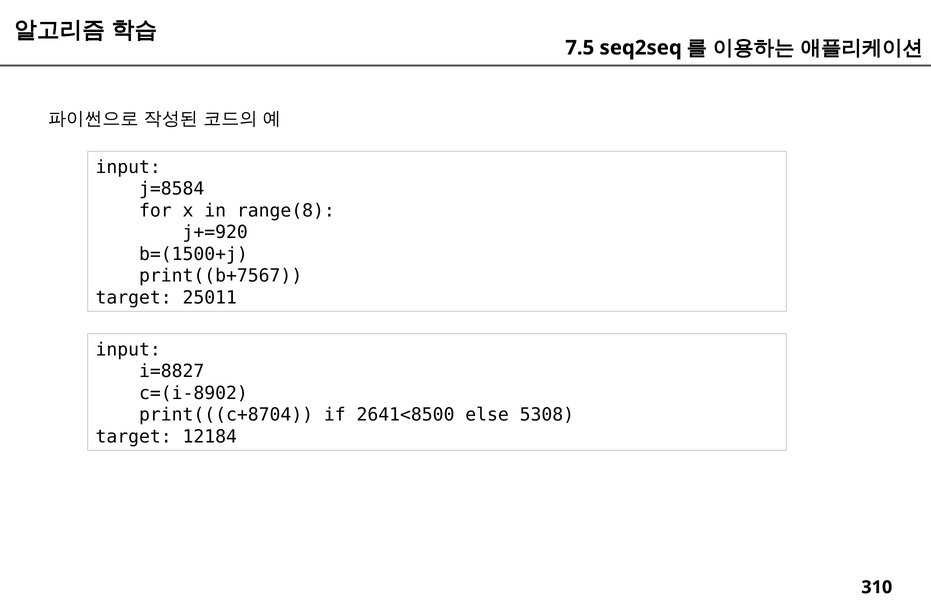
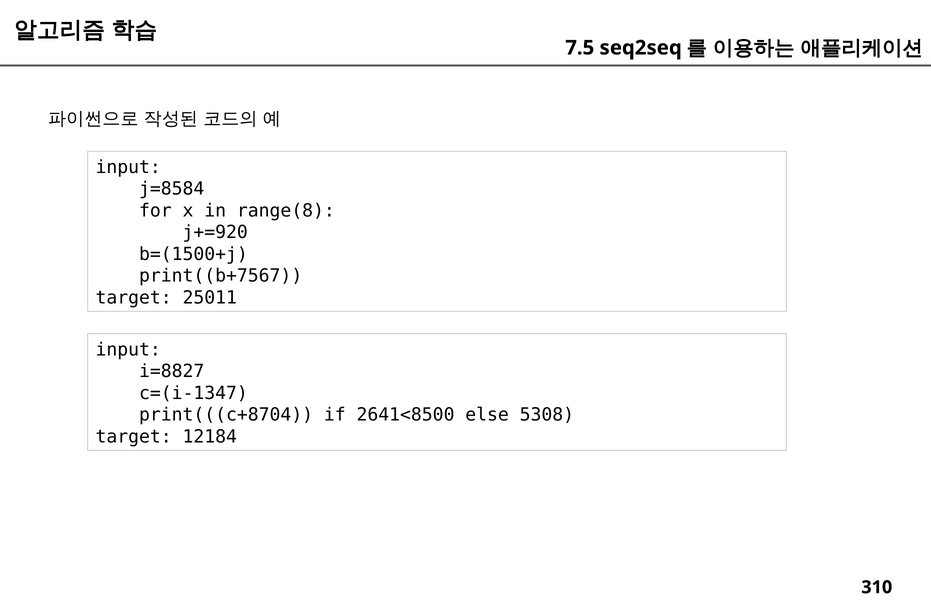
c=(i-8902: c=(i-8902 -> c=(i-1347 (193, 393)
